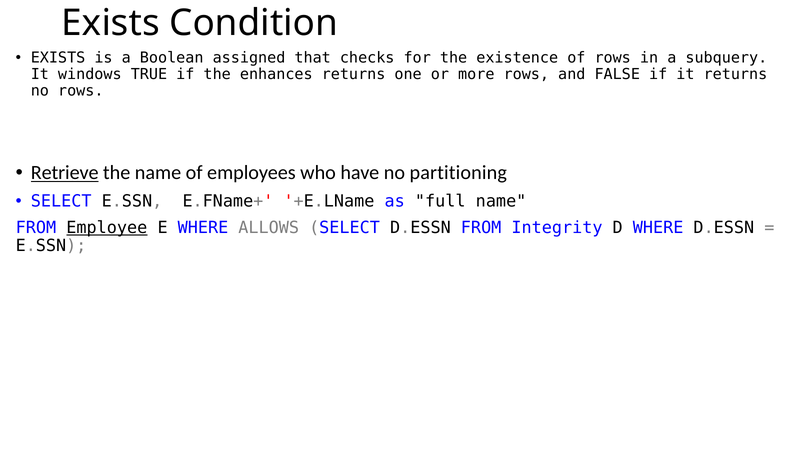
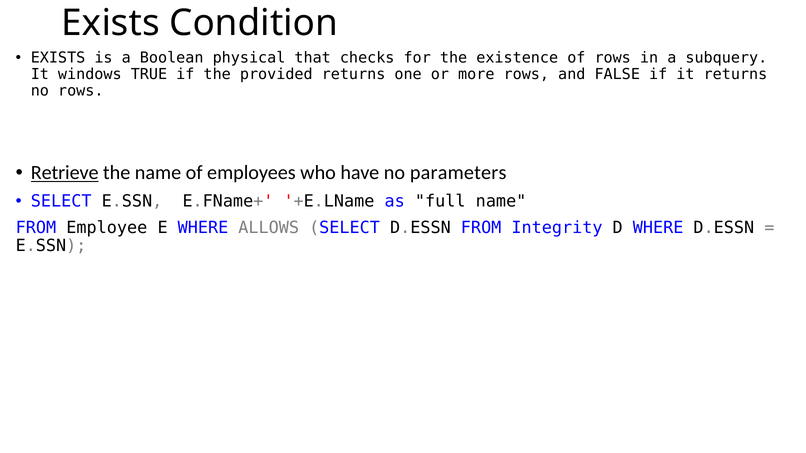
assigned: assigned -> physical (249, 58)
enhances: enhances -> provided (276, 74)
partitioning: partitioning -> parameters (458, 173)
Employee underline: present -> none (107, 228)
